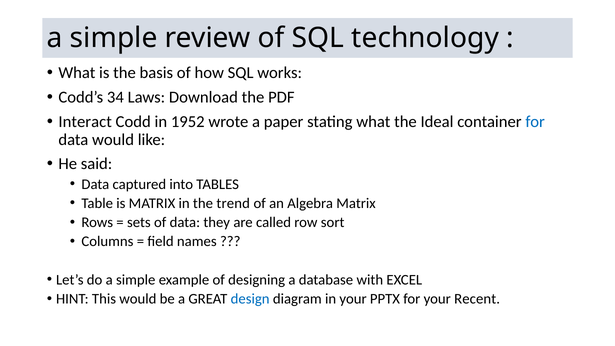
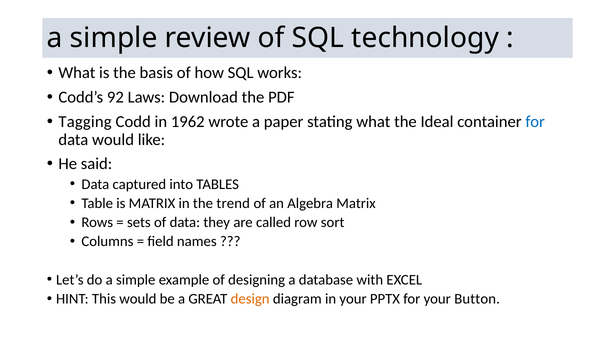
34: 34 -> 92 (115, 97)
Interact: Interact -> Tagging (85, 122)
1952: 1952 -> 1962 (188, 122)
design colour: blue -> orange (250, 299)
Recent: Recent -> Button (477, 299)
